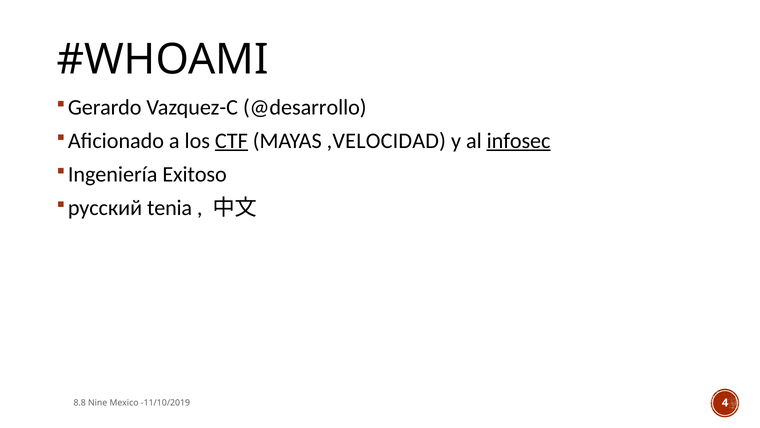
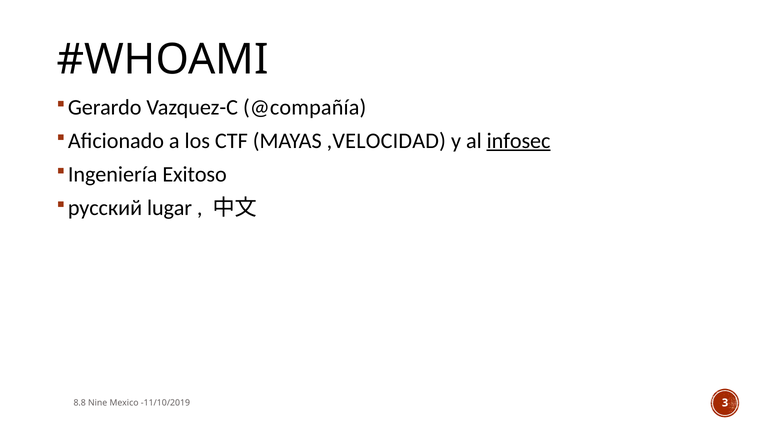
@desarrollo: @desarrollo -> @compañía (305, 107)
CTF underline: present -> none (231, 141)
tenia: tenia -> lugar (170, 207)
4: 4 -> 3 (725, 402)
